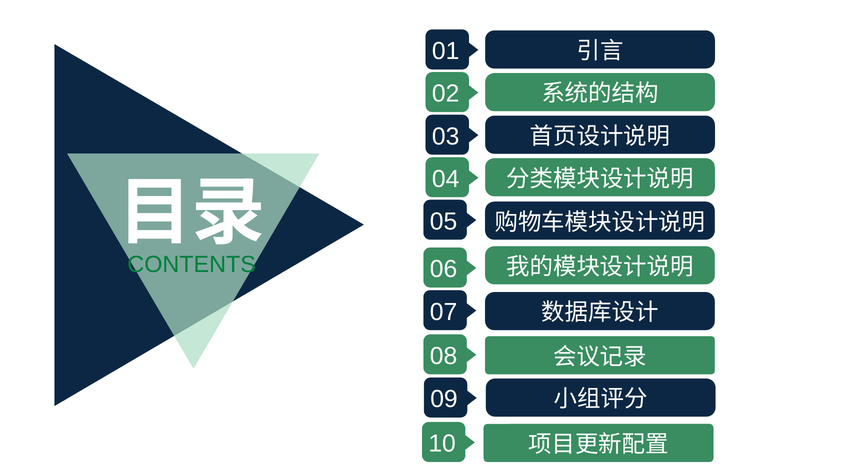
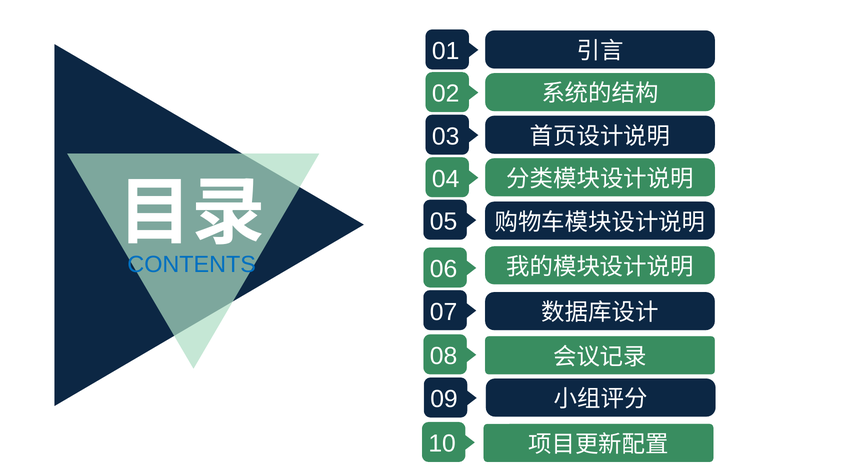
CONTENTS colour: green -> blue (192, 265)
